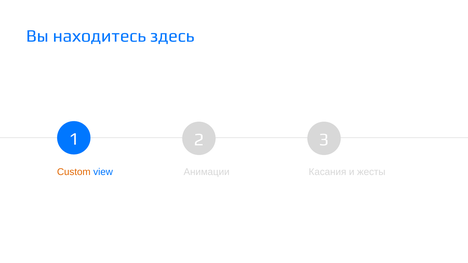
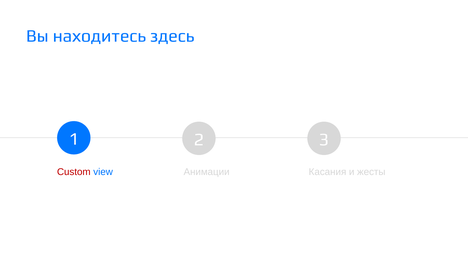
Custom colour: orange -> red (74, 172)
